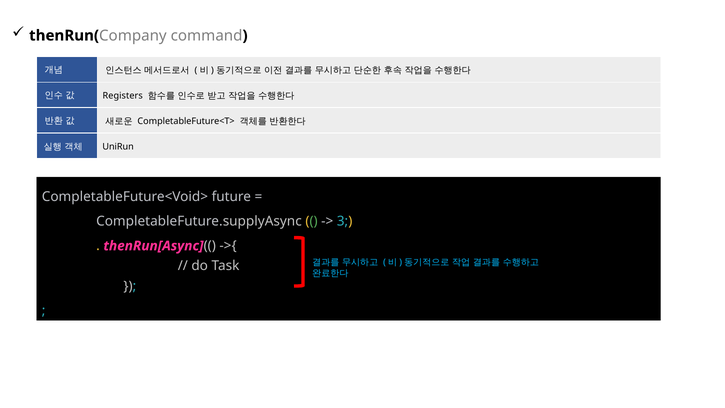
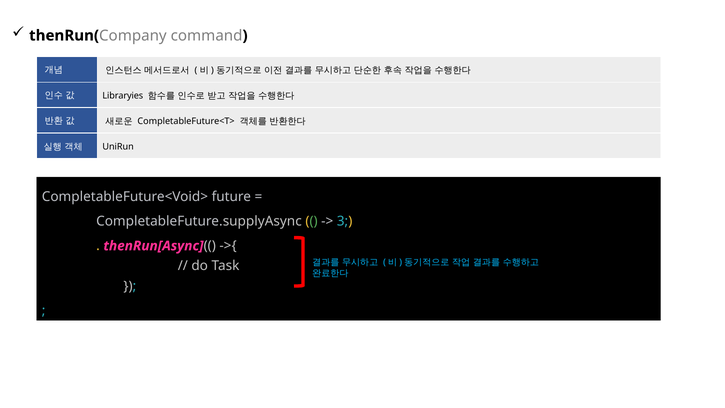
Registers: Registers -> Libraryies (123, 96)
